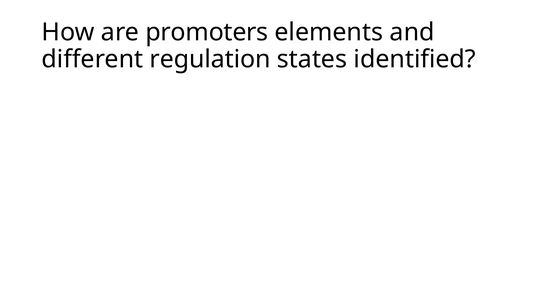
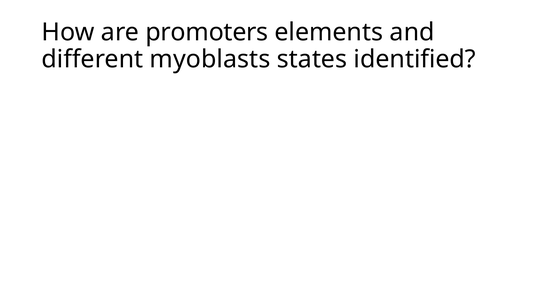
regulation: regulation -> myoblasts (210, 59)
